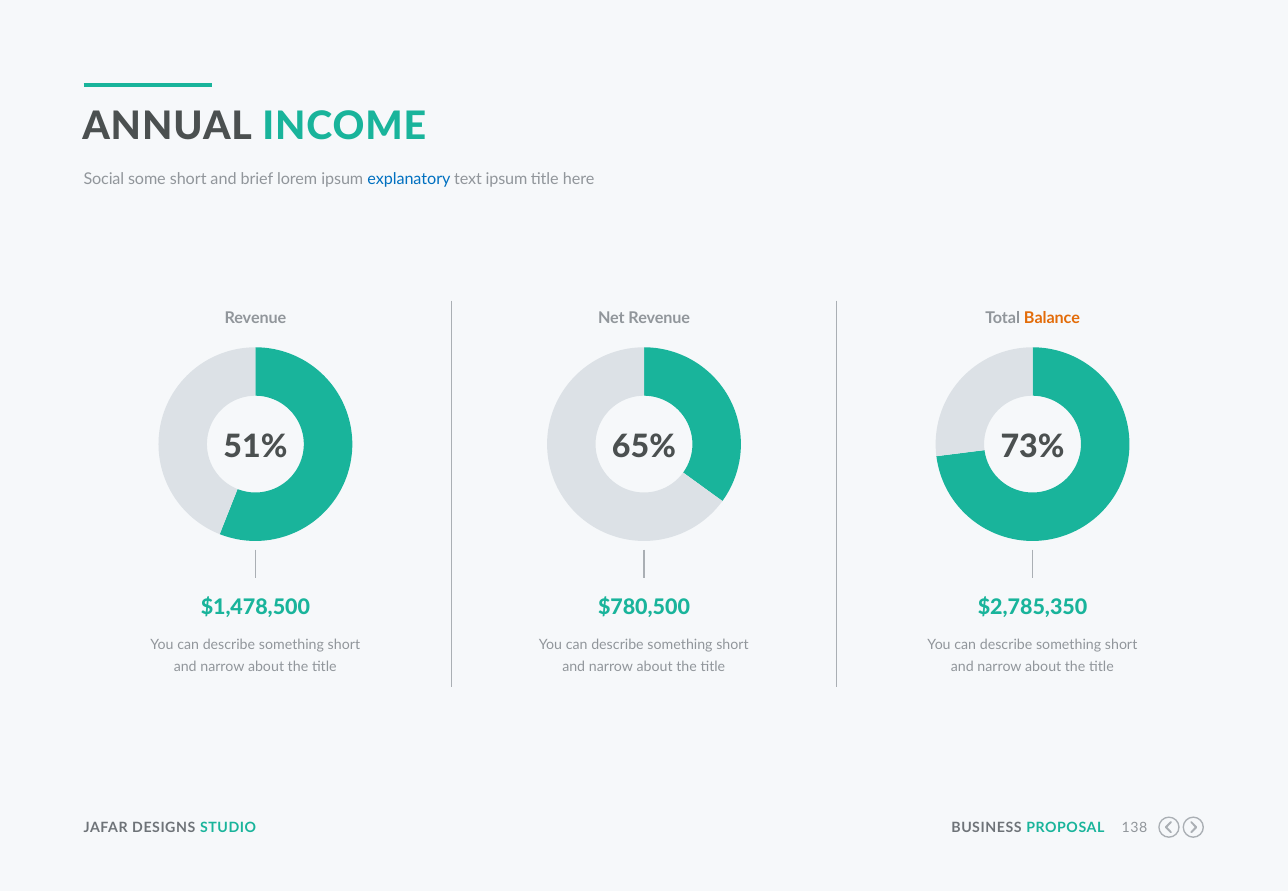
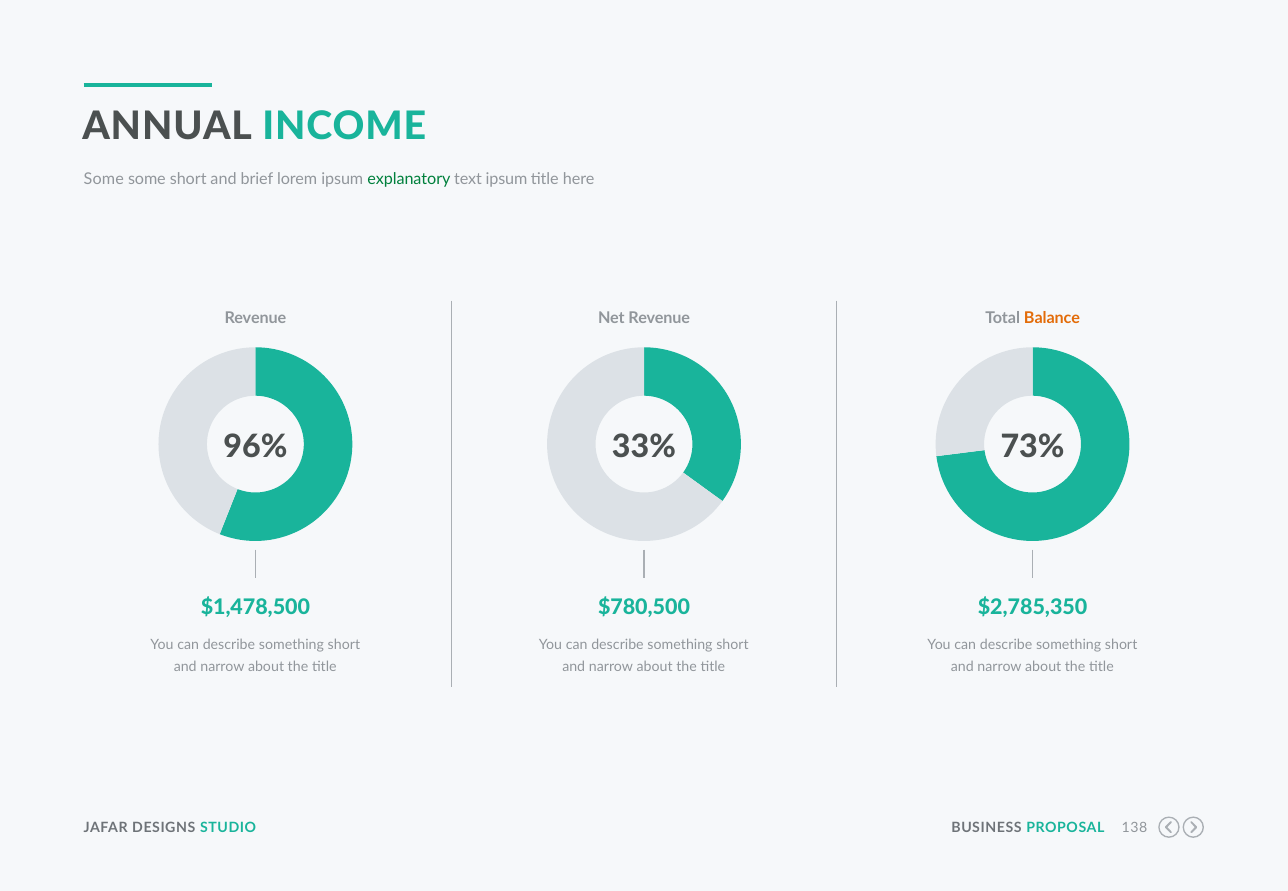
Social: Social -> Some (104, 179)
explanatory colour: blue -> green (409, 179)
51%: 51% -> 96% (255, 447)
65%: 65% -> 33% (644, 447)
